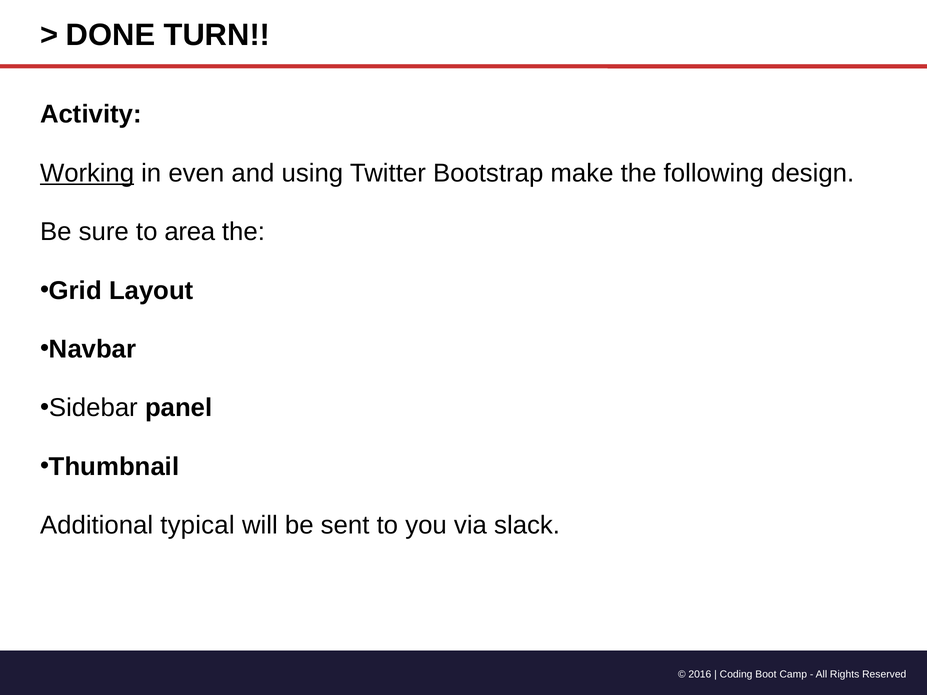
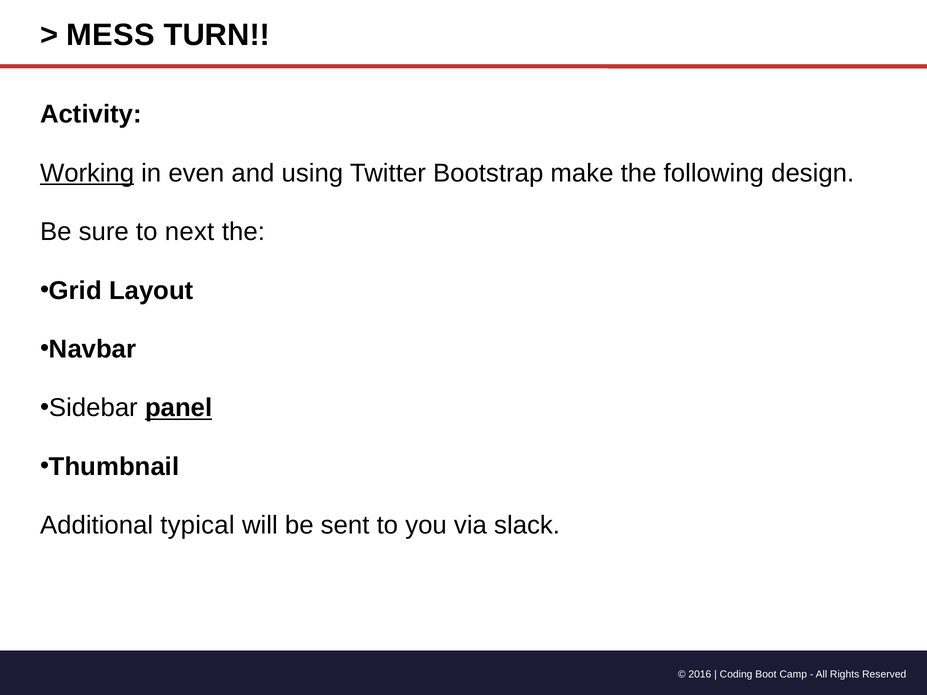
DONE: DONE -> MESS (110, 35)
area: area -> next (190, 232)
panel underline: none -> present (179, 408)
